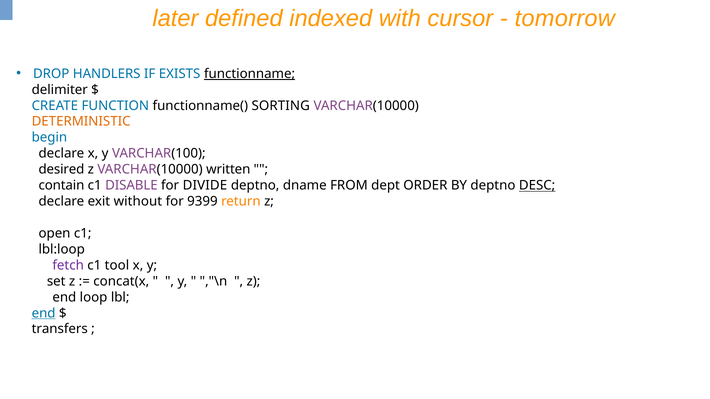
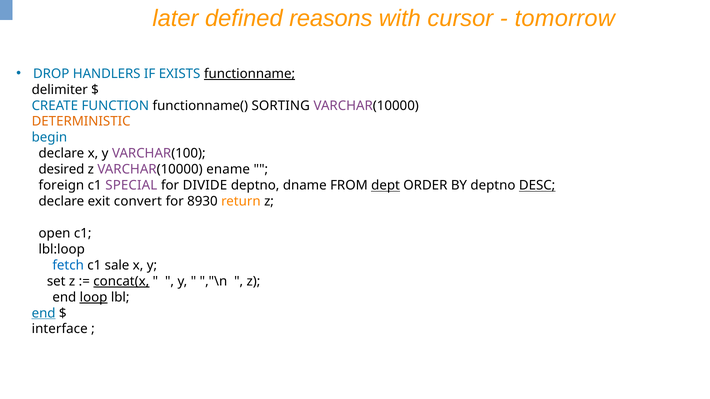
indexed: indexed -> reasons (331, 18)
written: written -> ename (228, 170)
contain: contain -> foreign (61, 186)
DISABLE: DISABLE -> SPECIAL (131, 186)
dept underline: none -> present (386, 186)
without: without -> convert (138, 202)
9399: 9399 -> 8930 (202, 202)
fetch colour: purple -> blue (68, 265)
tool: tool -> sale (117, 265)
concat(x underline: none -> present (121, 281)
loop underline: none -> present (94, 297)
transfers: transfers -> interface (60, 329)
